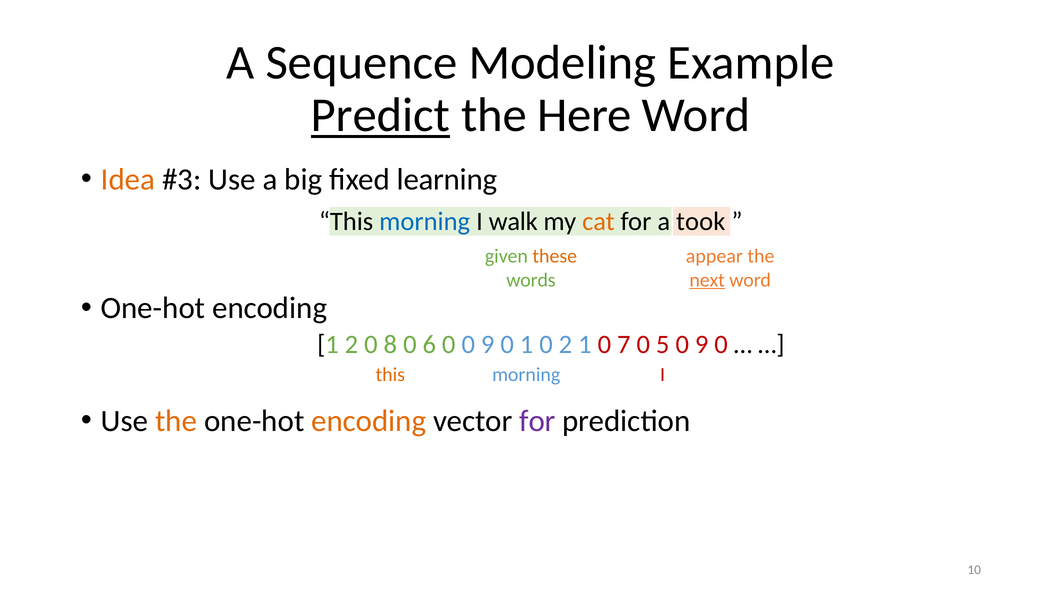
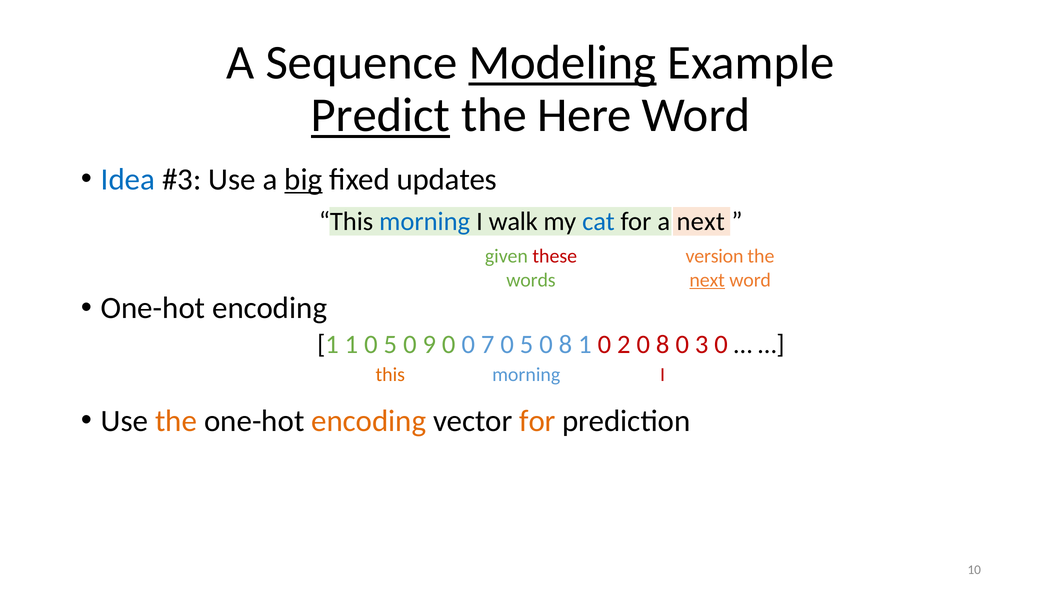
Modeling underline: none -> present (563, 63)
Idea colour: orange -> blue (128, 180)
big underline: none -> present (303, 180)
learning: learning -> updates (447, 180)
cat colour: orange -> blue (598, 222)
a took: took -> next (701, 222)
these colour: orange -> red (555, 256)
appear: appear -> version (715, 256)
1 2: 2 -> 1 (351, 345)
8: 8 -> 5 (390, 345)
6: 6 -> 9 (429, 345)
0 0 9: 9 -> 7 (488, 345)
1: 1 -> 5 (527, 345)
2: 2 -> 8 (565, 345)
7: 7 -> 2 (624, 345)
5: 5 -> 8 (663, 345)
9: 9 -> 3 (702, 345)
for colour: purple -> orange (537, 421)
